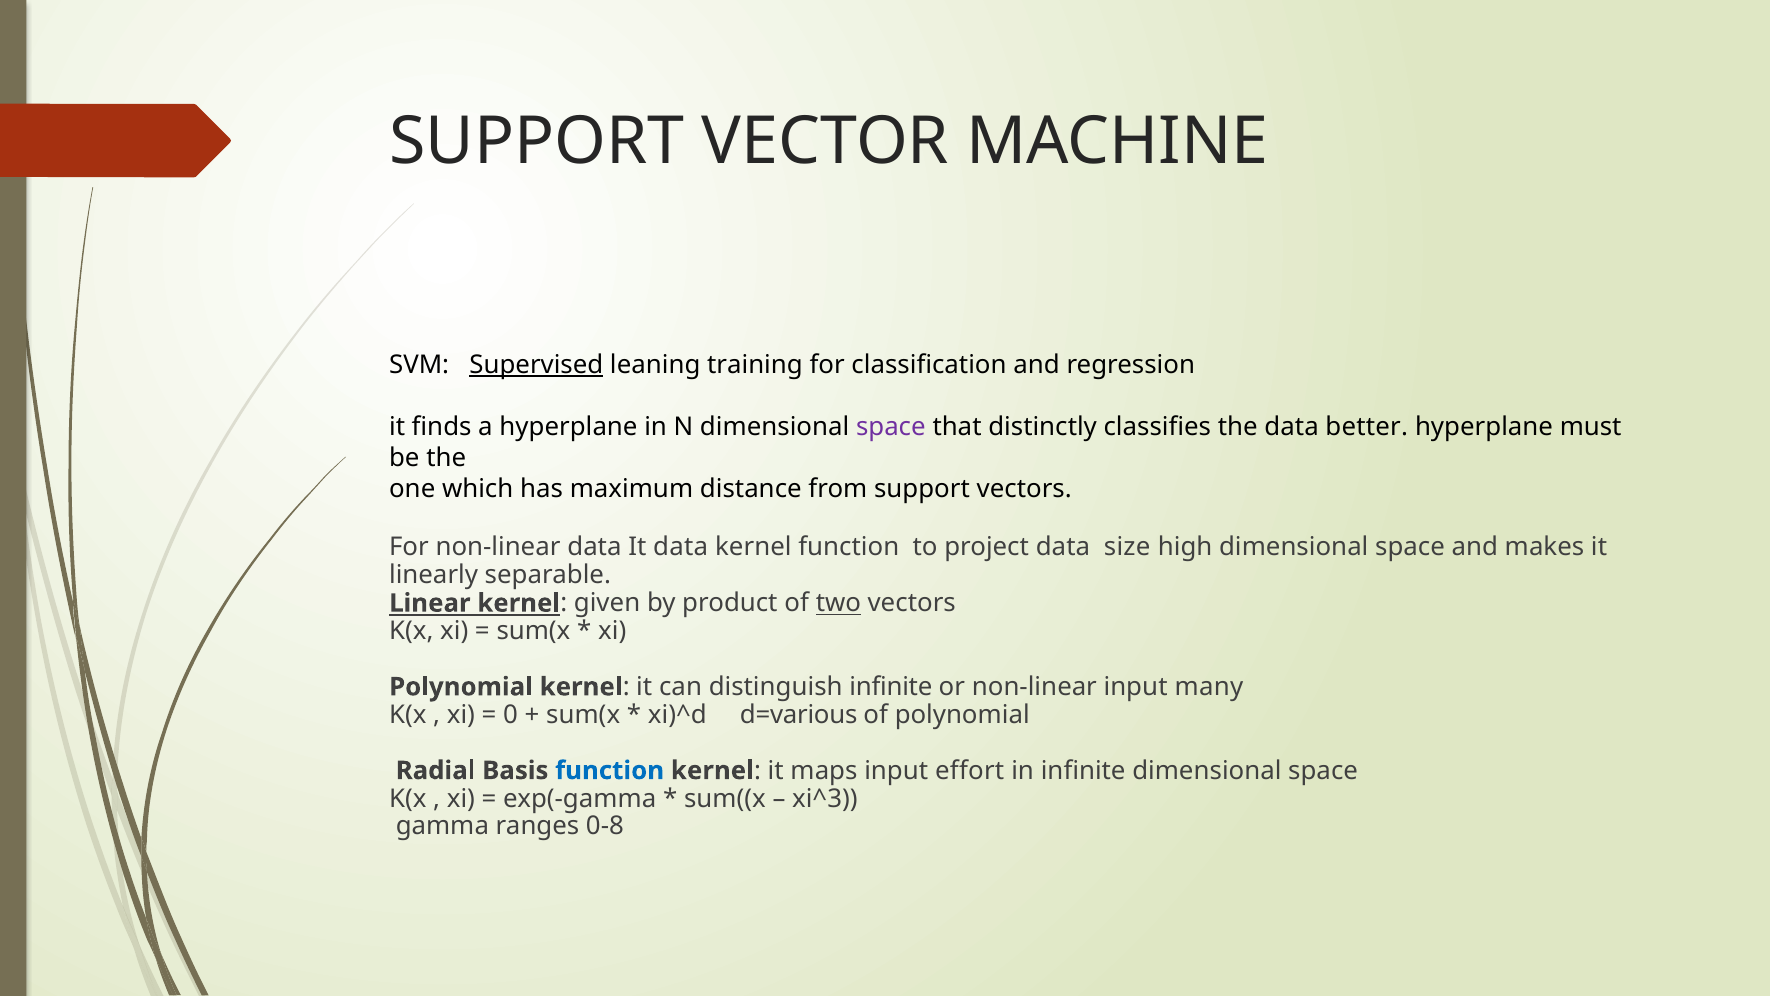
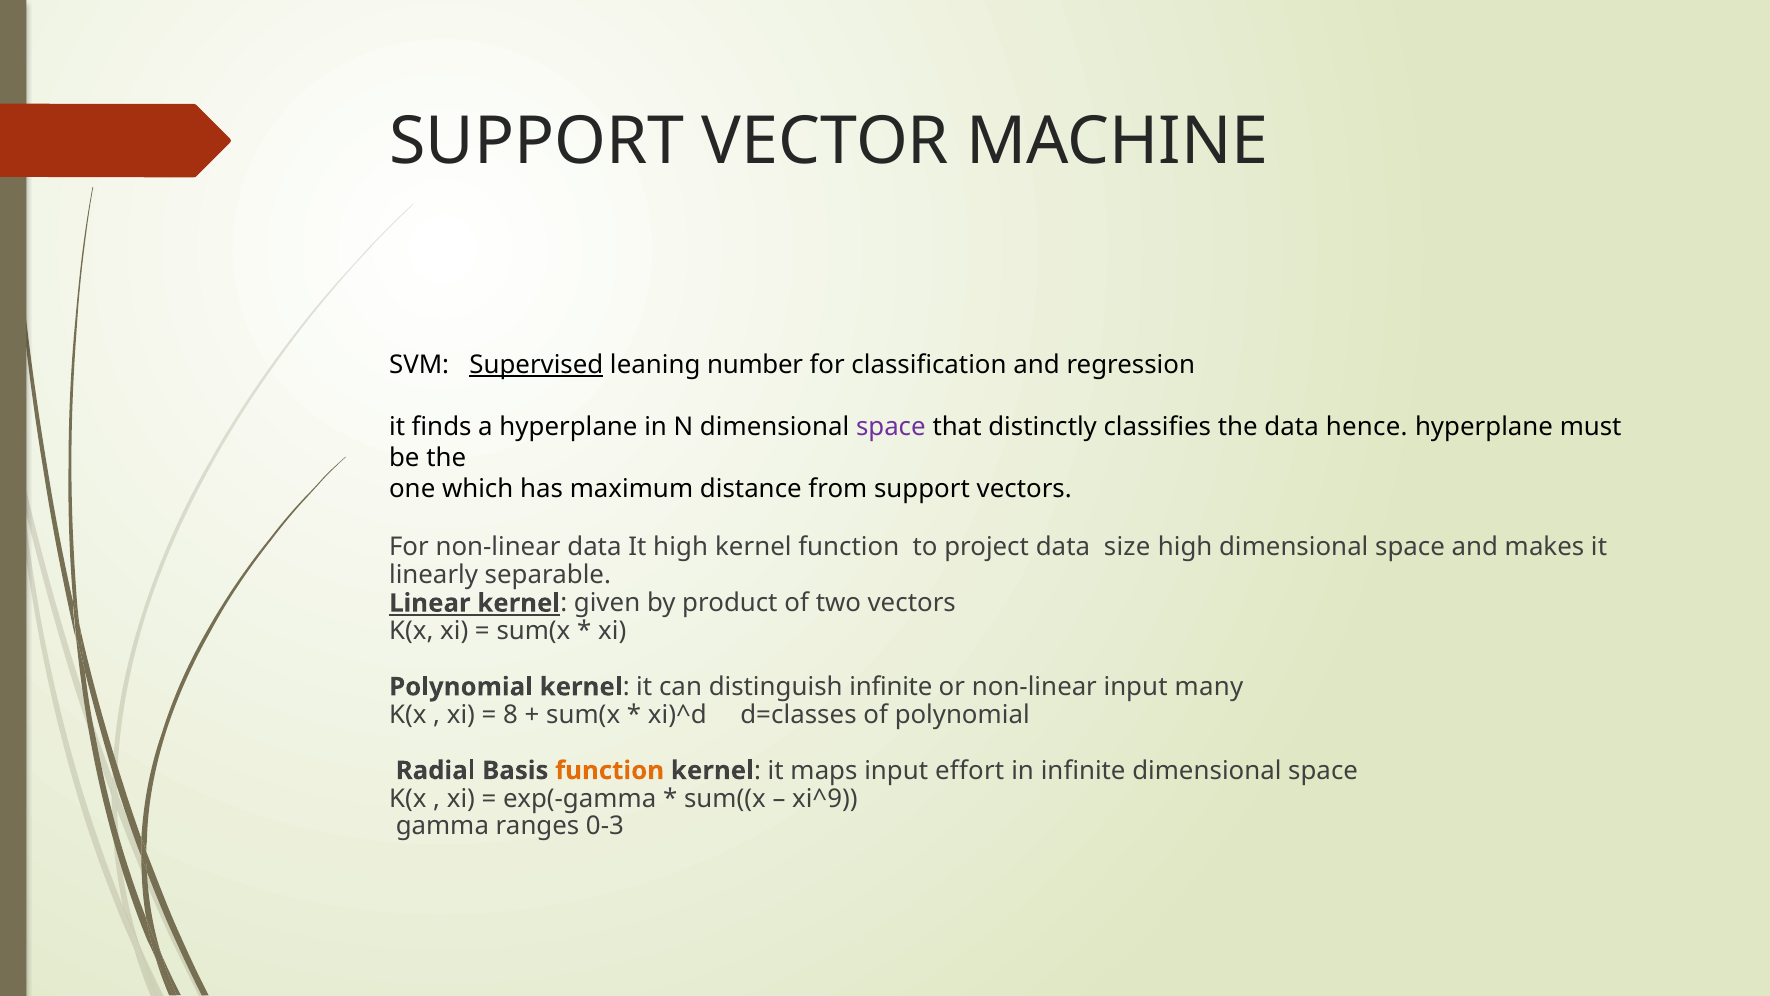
training: training -> number (755, 365)
better: better -> hence (1367, 427)
It data: data -> high (681, 547)
two underline: present -> none (838, 603)
0: 0 -> 8 (511, 715)
d=various: d=various -> d=classes (798, 715)
function colour: blue -> orange (610, 770)
xi^3: xi^3 -> xi^9 (825, 798)
0-8: 0-8 -> 0-3 (605, 826)
